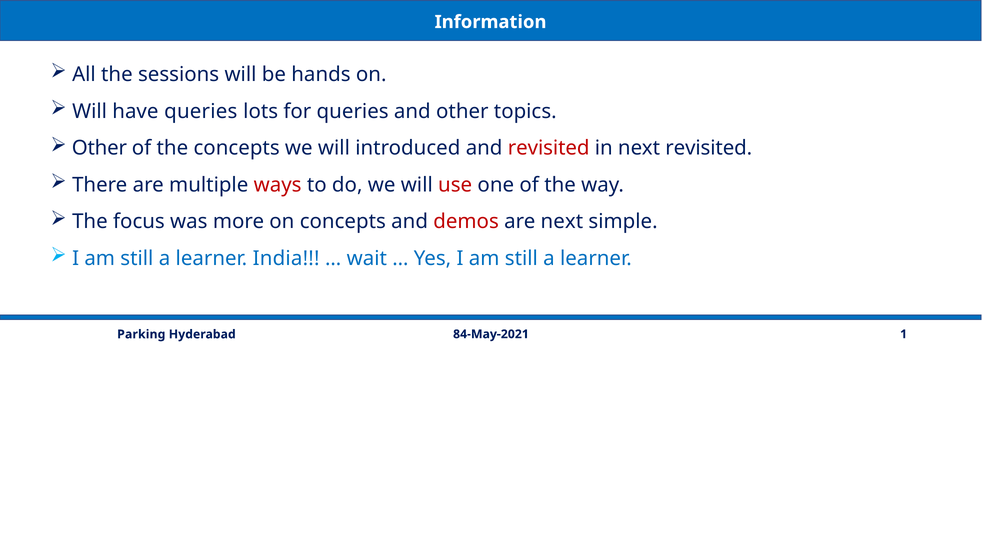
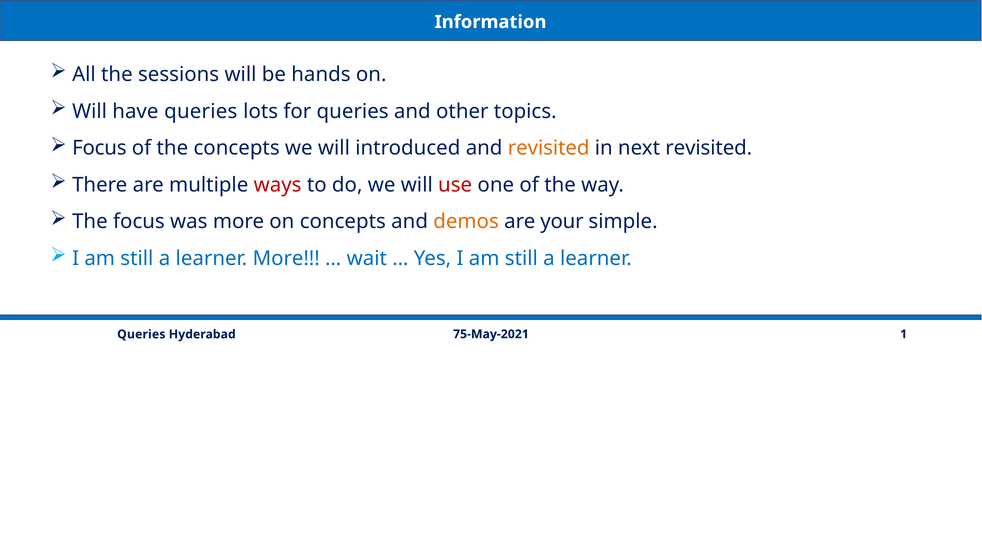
Other: Other -> Focus (99, 148)
revisited colour: red -> orange (549, 148)
demos colour: red -> orange (466, 222)
are next: next -> your (562, 222)
learner India: India -> More (286, 259)
84-May-2021: 84-May-2021 -> 75-May-2021 (491, 334)
Parking: Parking -> Queries (141, 335)
